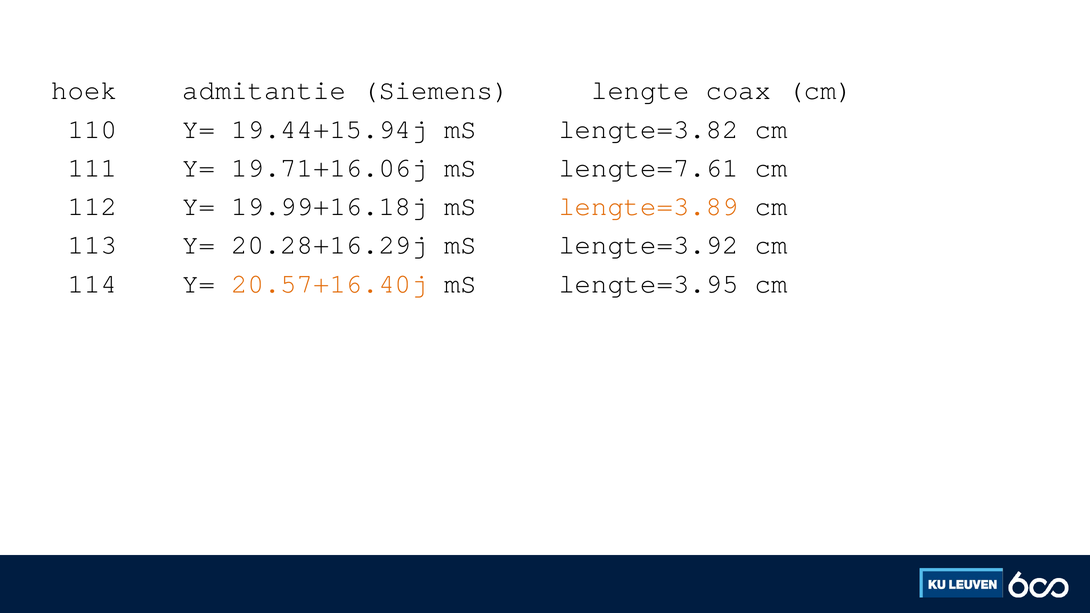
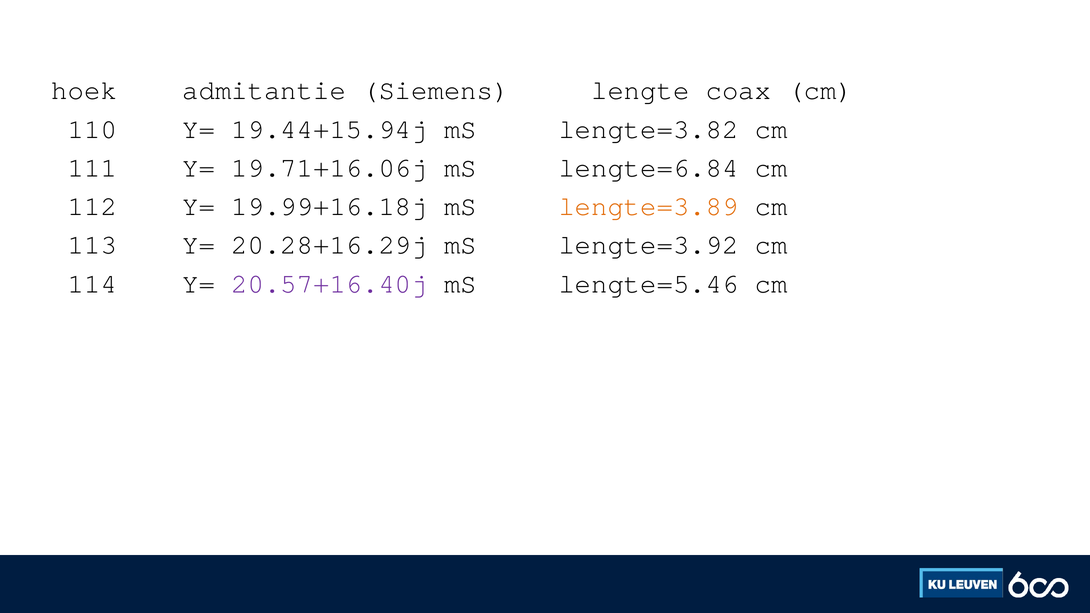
lengte=7.61: lengte=7.61 -> lengte=6.84 (648, 168)
20.57+16.40j colour: orange -> purple (330, 284)
lengte=3.95: lengte=3.95 -> lengte=5.46 (648, 284)
